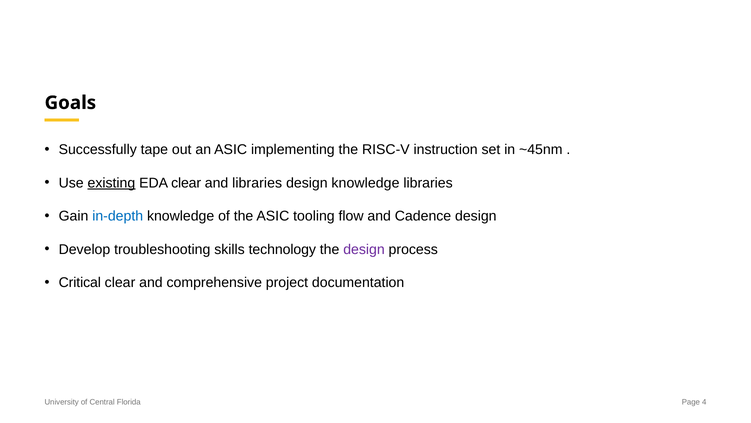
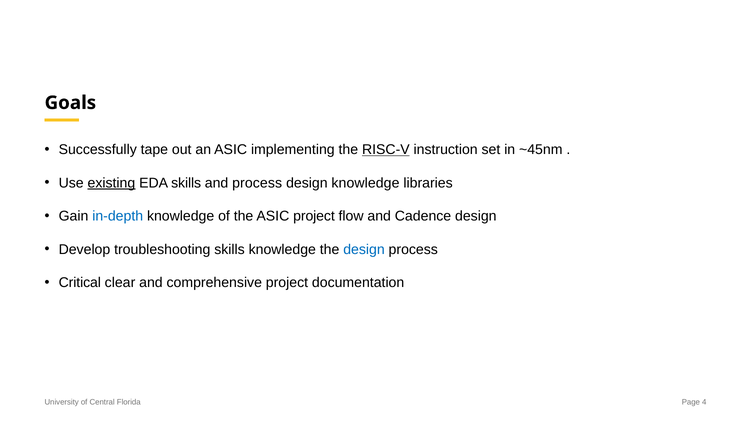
RISC-V underline: none -> present (386, 150)
EDA clear: clear -> skills (186, 183)
and libraries: libraries -> process (257, 183)
ASIC tooling: tooling -> project (314, 216)
skills technology: technology -> knowledge (282, 249)
design colour: purple -> blue (364, 249)
